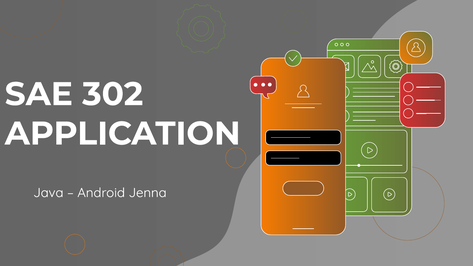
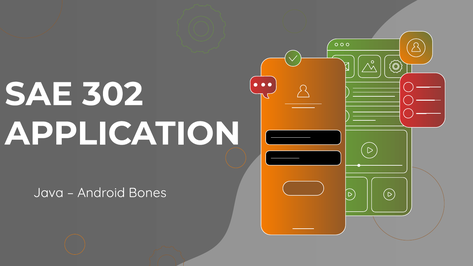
Jenna: Jenna -> Bones (148, 193)
